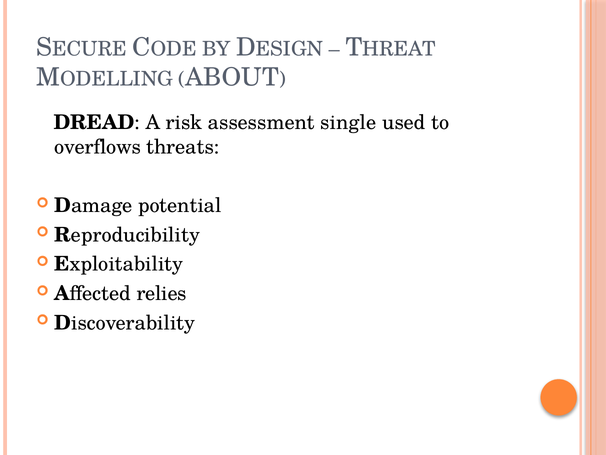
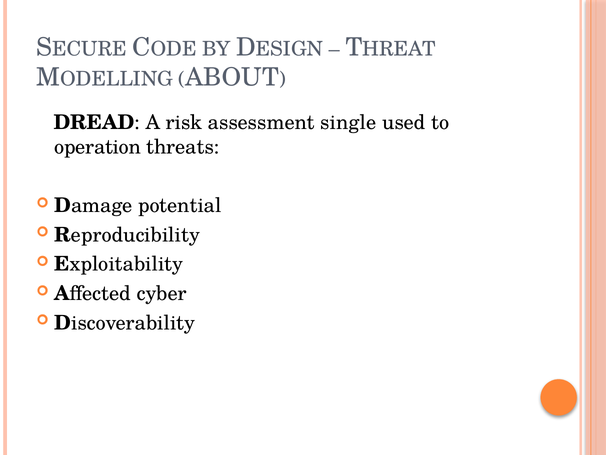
overflows: overflows -> operation (98, 147)
relies: relies -> cyber (162, 293)
